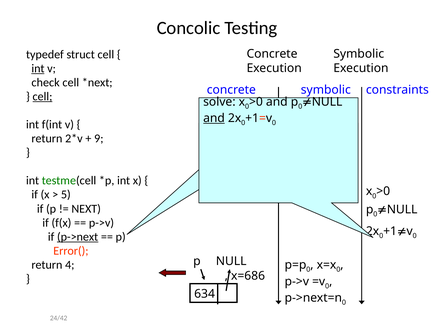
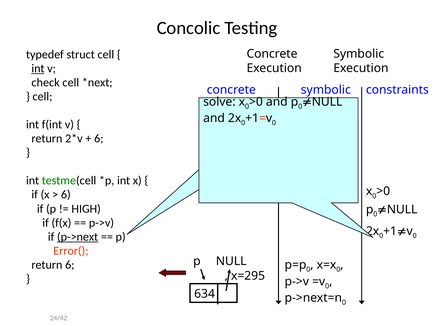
cell underline: present -> none (42, 96)
and underline: present -> none (214, 118)
9: 9 -> 6 (99, 138)
5: 5 -> 6 (66, 194)
NEXT: NEXT -> HIGH (86, 208)
return 4: 4 -> 6 (70, 264)
x=686: x=686 -> x=295 (248, 275)
